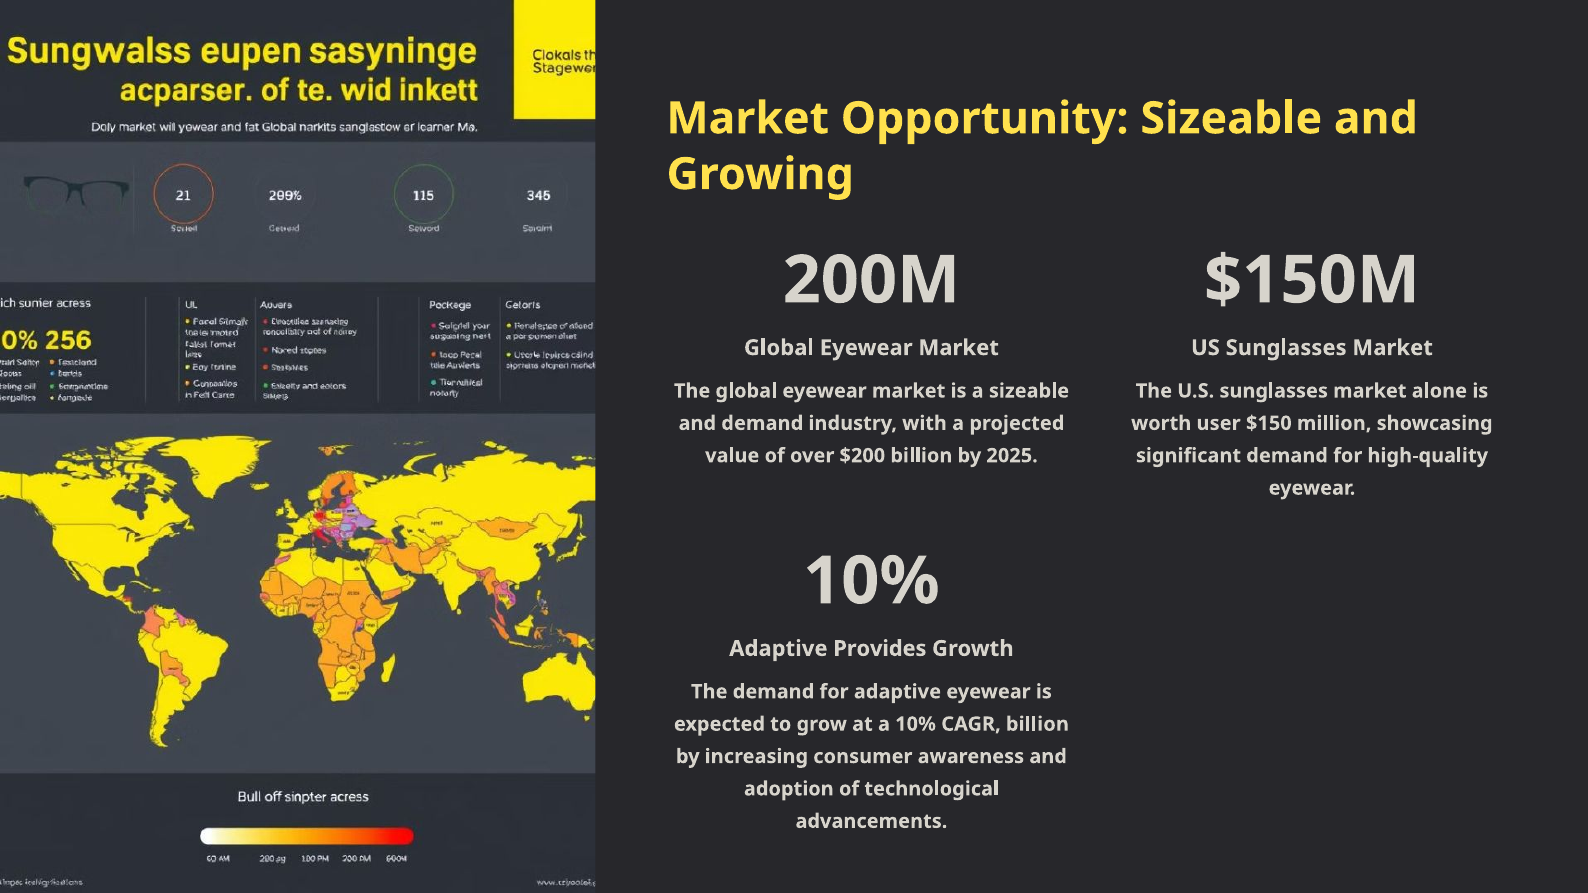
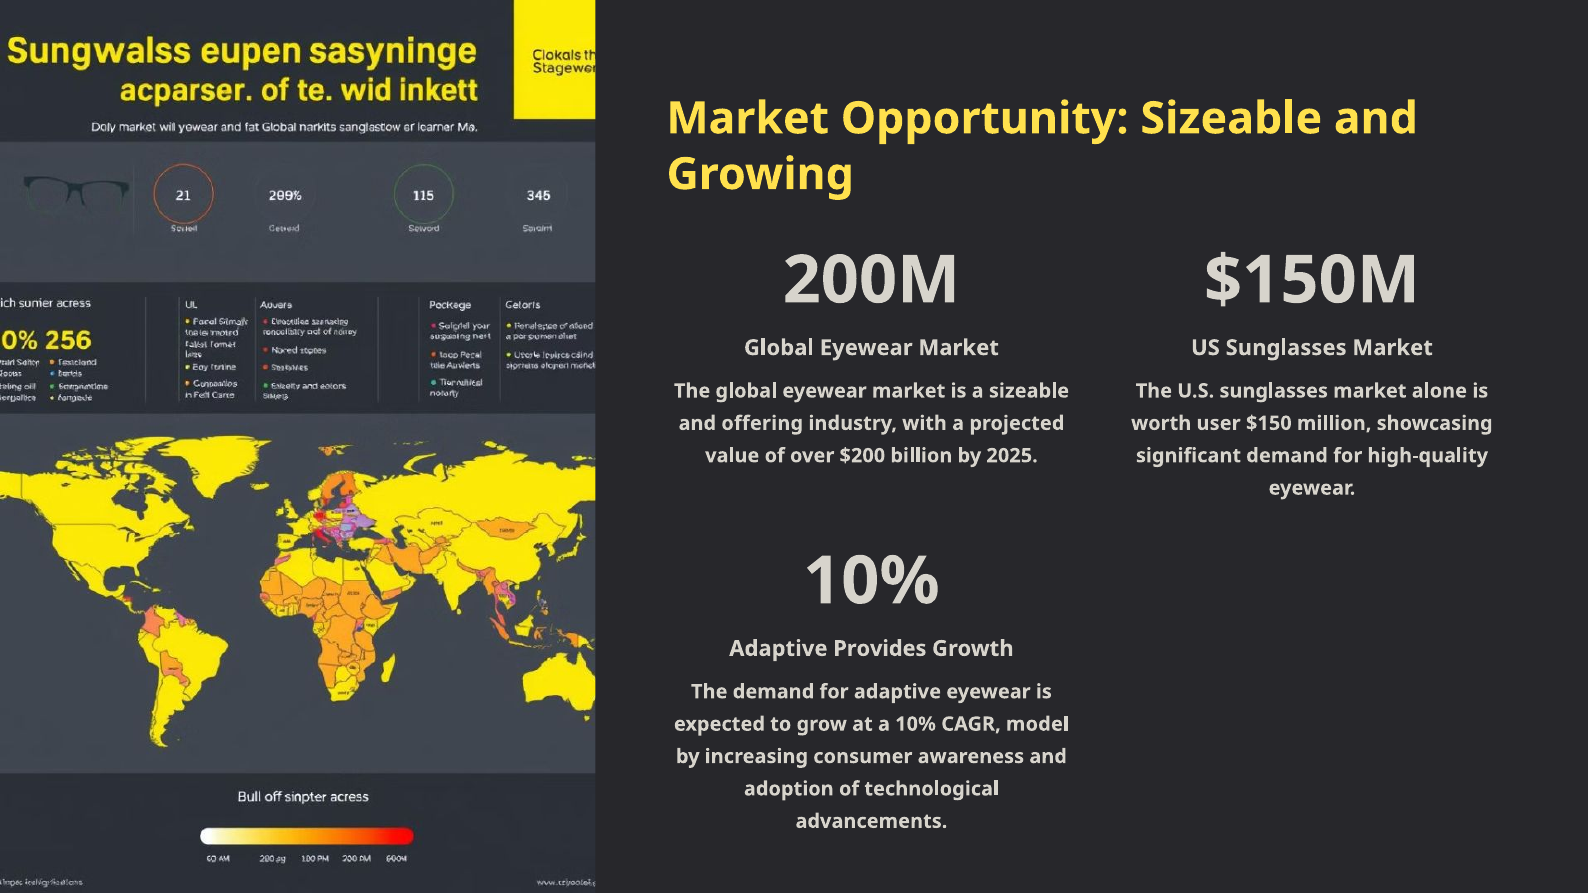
and demand: demand -> offering (762, 423)
CAGR billion: billion -> model (1037, 724)
